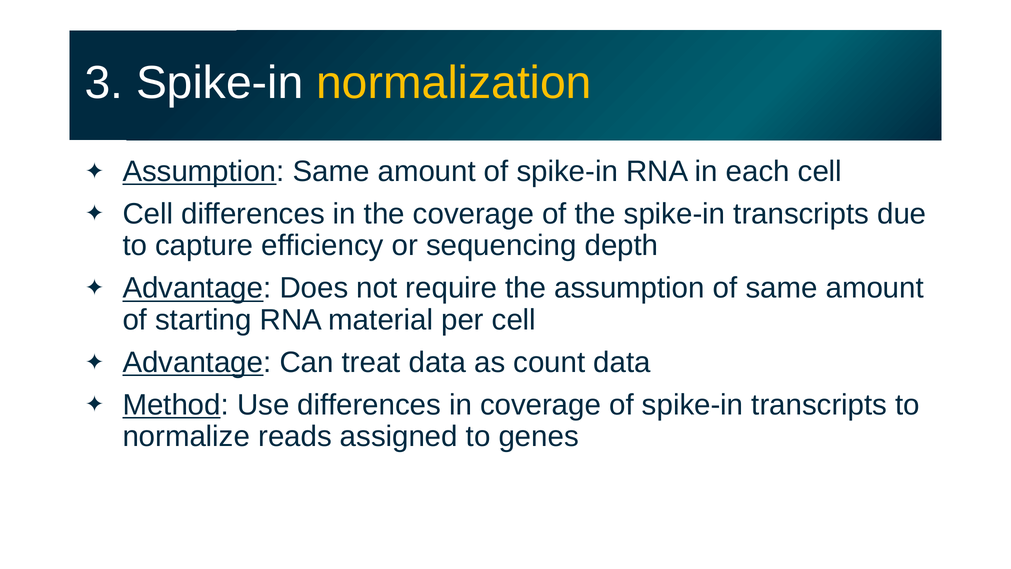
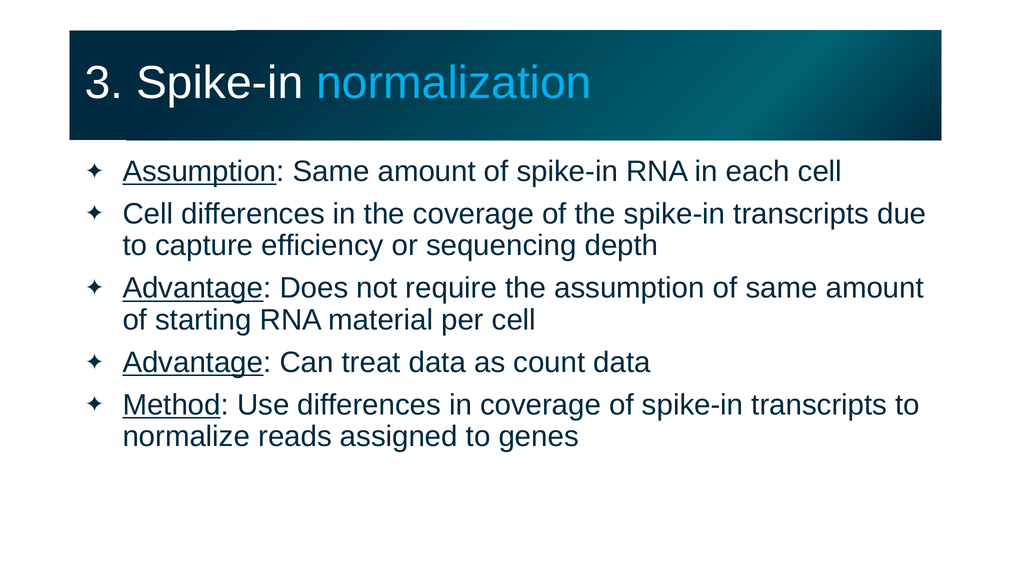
normalization colour: yellow -> light blue (454, 83)
